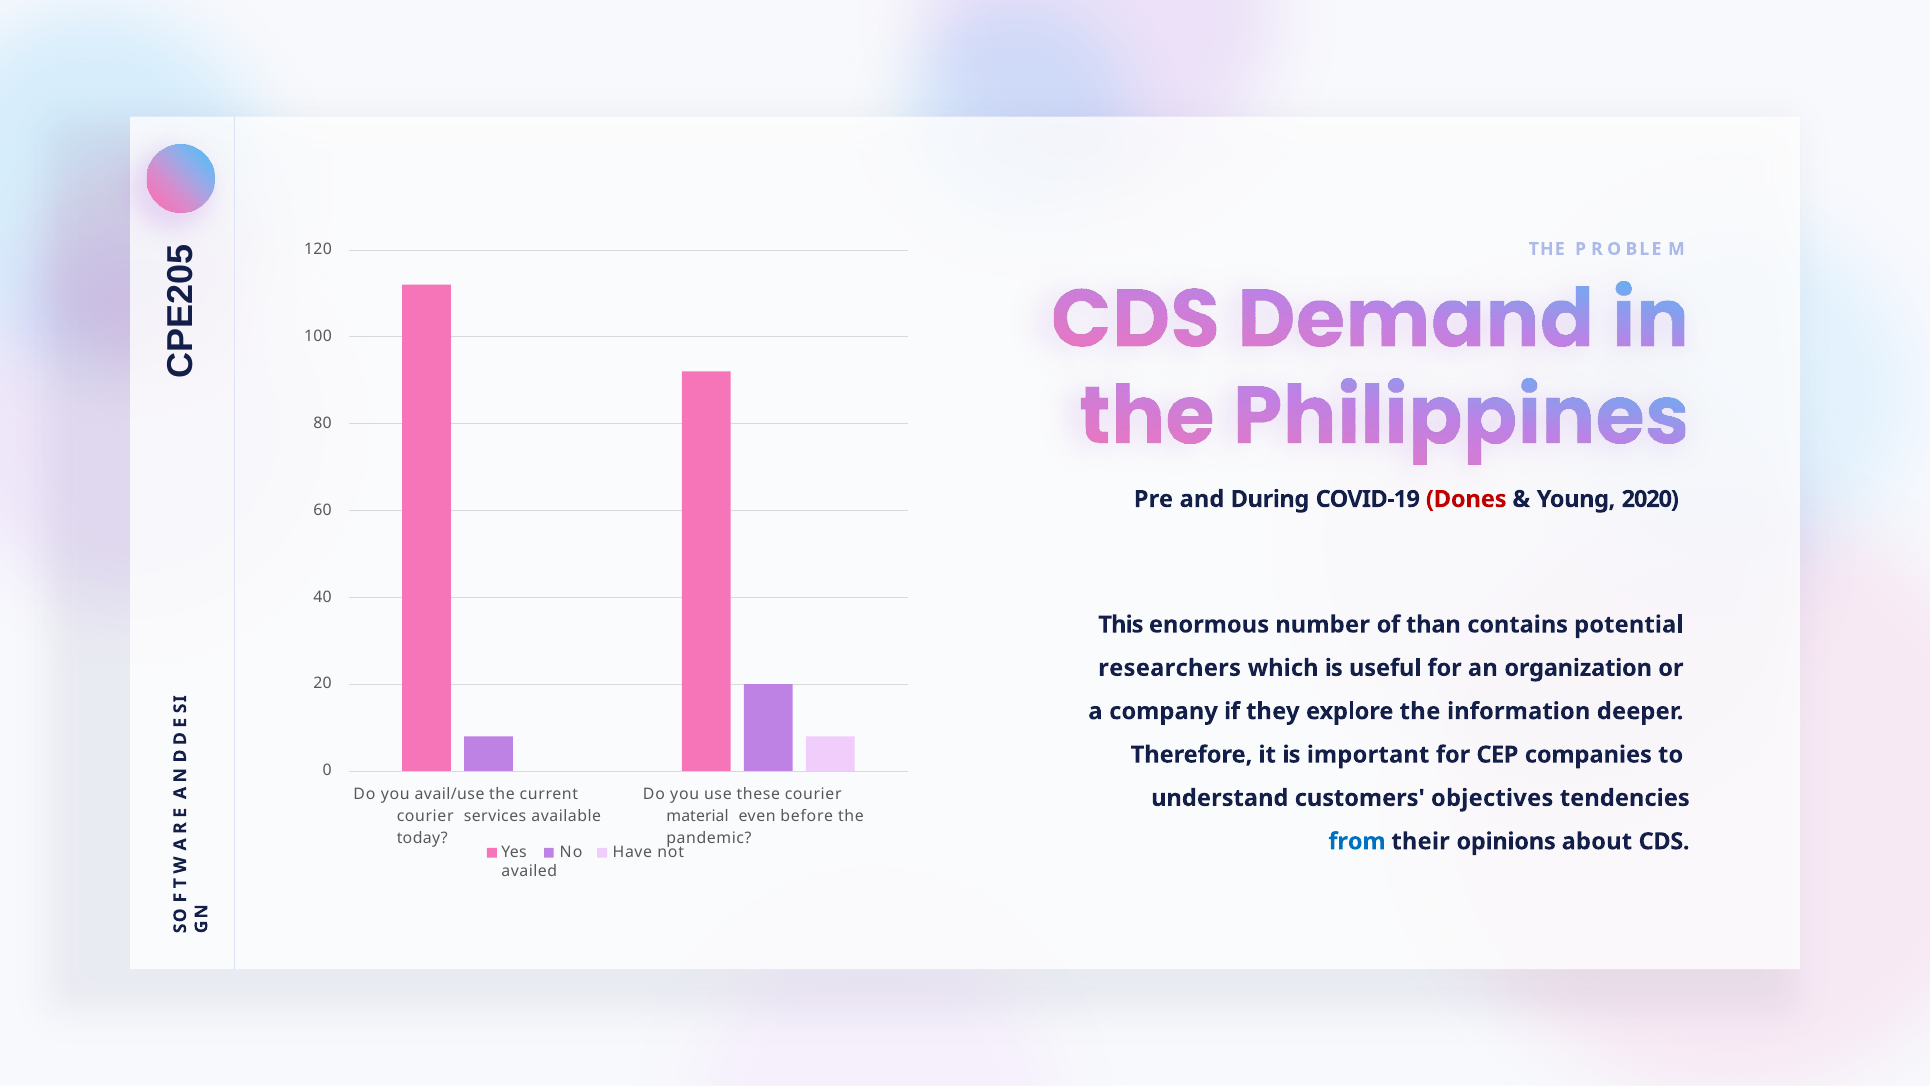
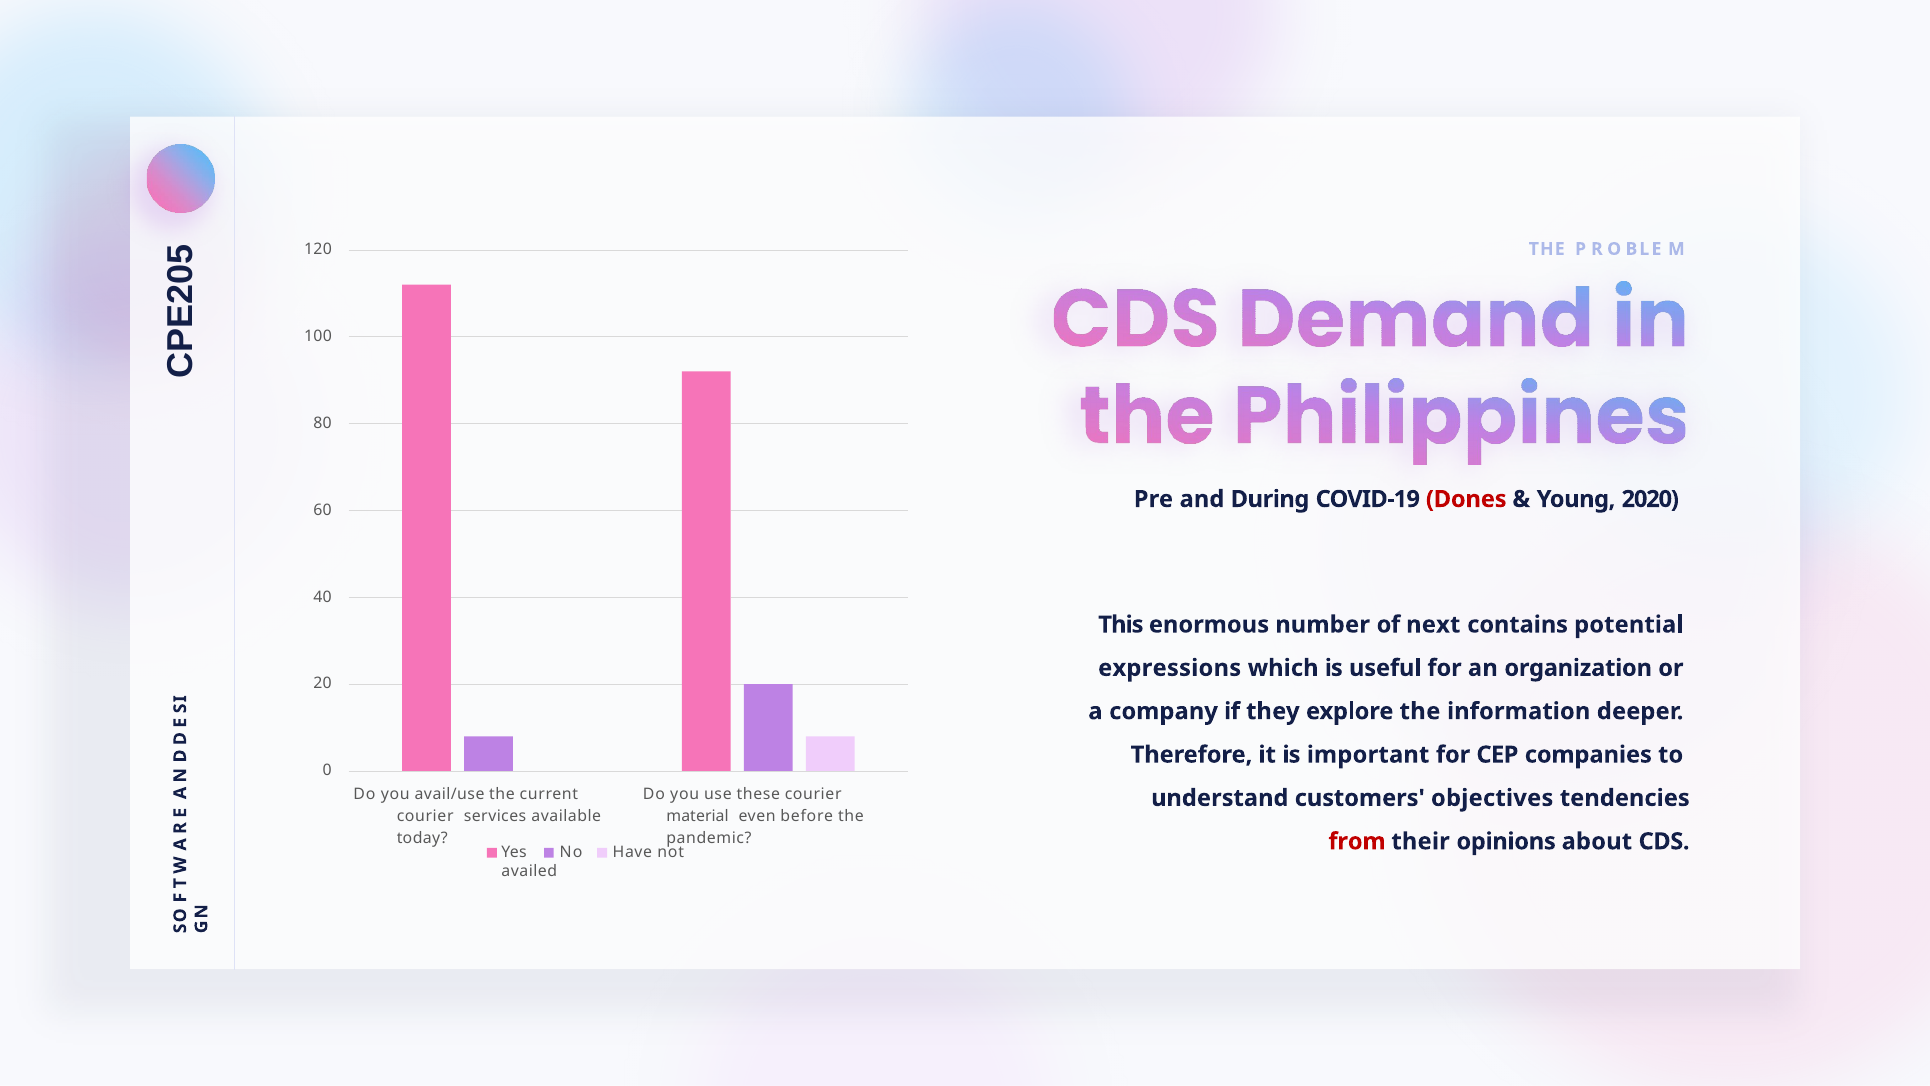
than: than -> next (1433, 625)
researchers: researchers -> expressions (1170, 668)
from colour: blue -> red (1357, 842)
